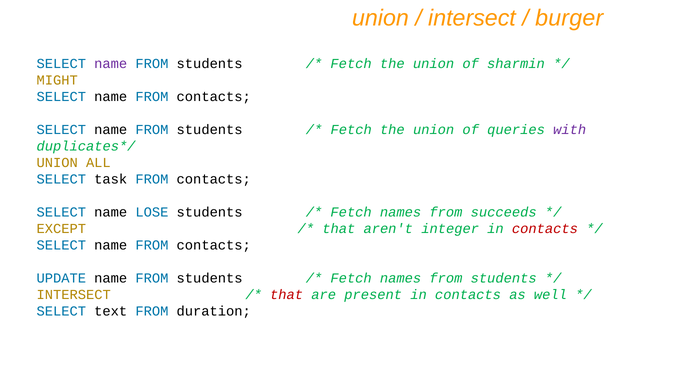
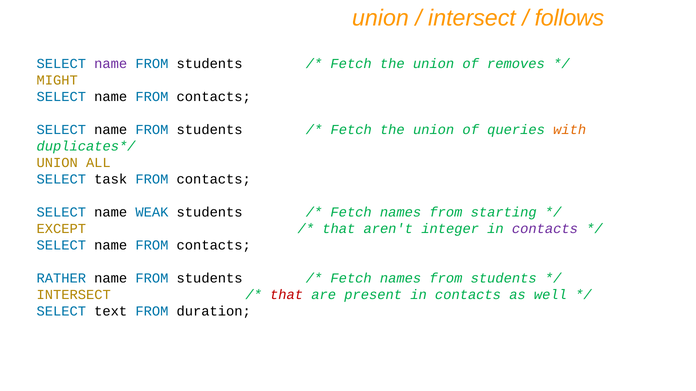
burger: burger -> follows (569, 18)
sharmin: sharmin -> removes (516, 64)
with colour: purple -> orange (570, 130)
LOSE: LOSE -> WEAK (152, 212)
succeeds: succeeds -> starting (504, 212)
contacts colour: red -> purple (545, 229)
UPDATE: UPDATE -> RATHER (61, 278)
